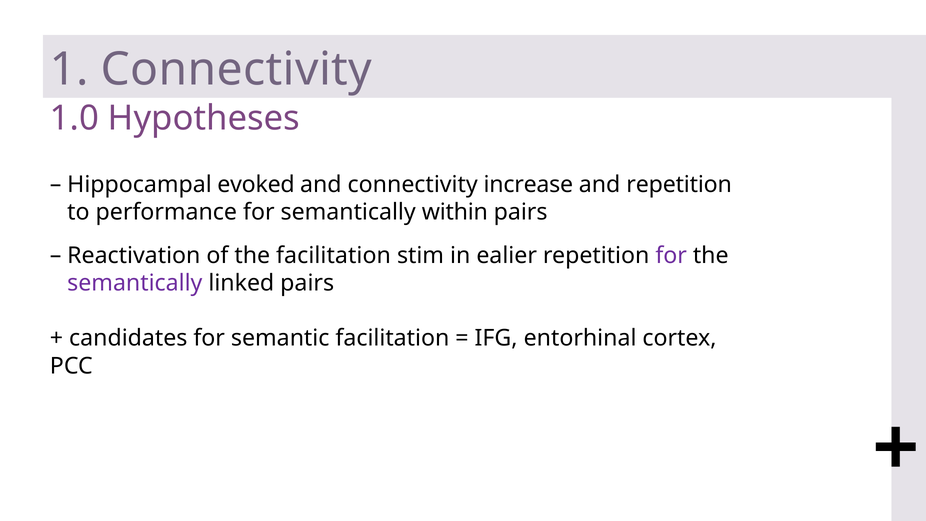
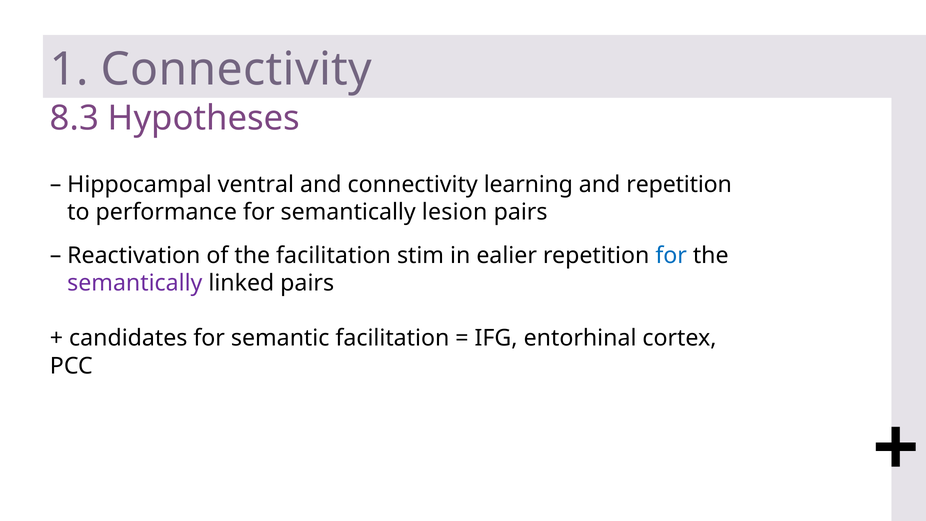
1.0: 1.0 -> 8.3 (74, 118)
evoked: evoked -> ventral (256, 184)
increase: increase -> learning (528, 184)
within: within -> lesion (455, 212)
for colour: purple -> blue (671, 255)
